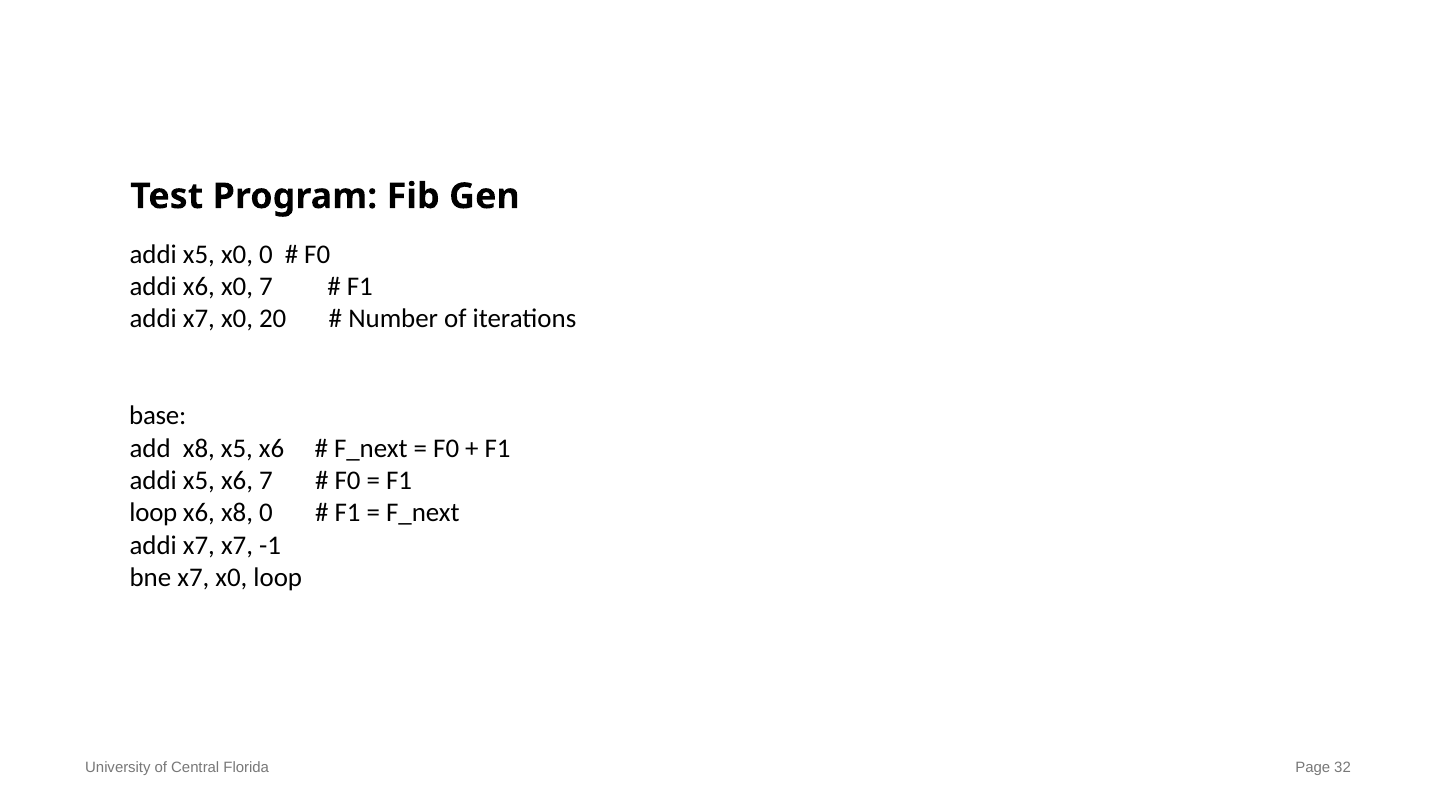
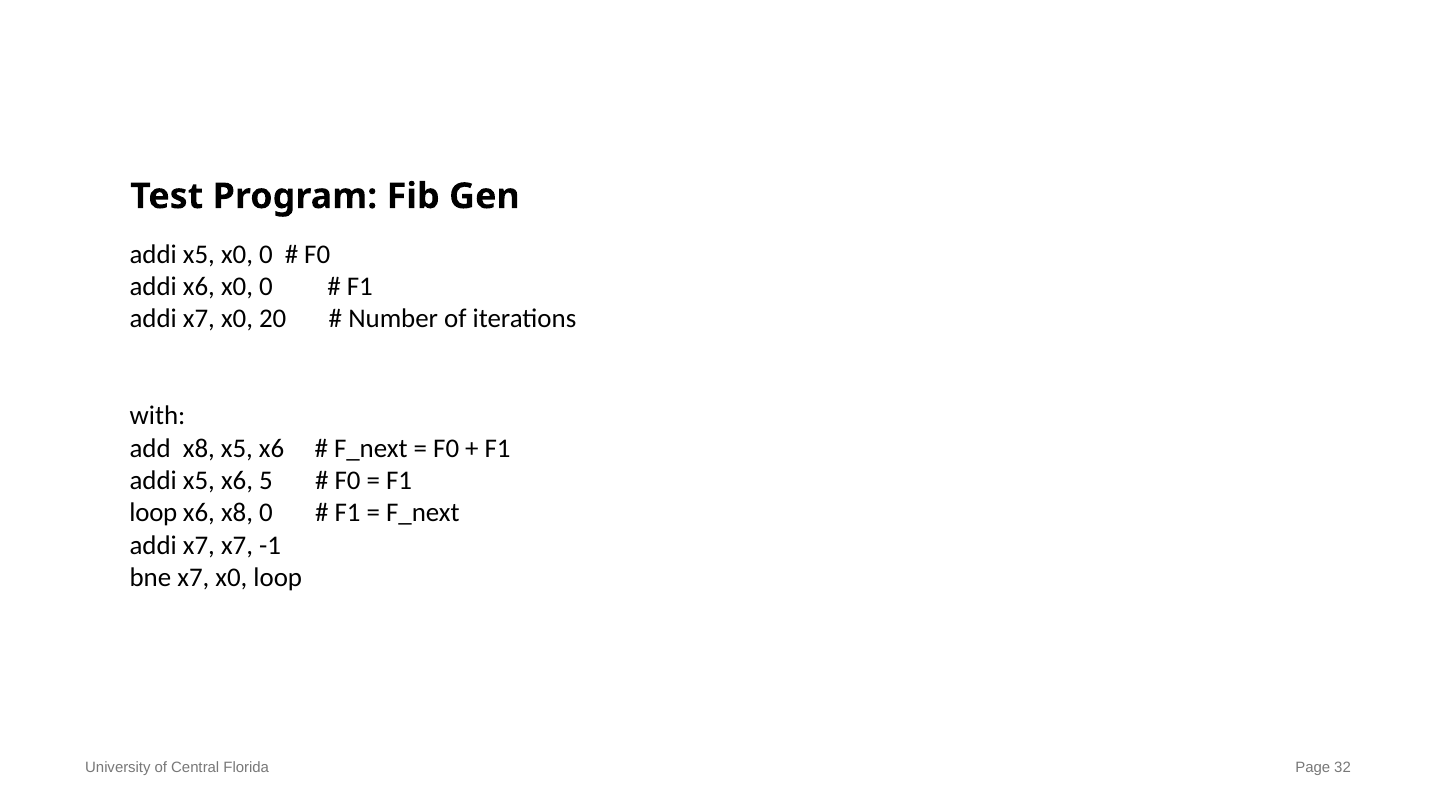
x6 x0 7: 7 -> 0 (266, 287)
base: base -> with (158, 416)
x6 7: 7 -> 5 (266, 481)
